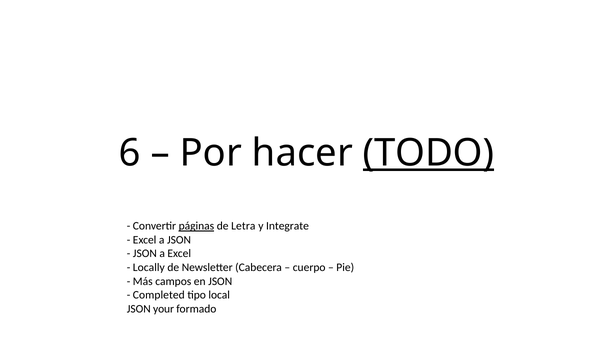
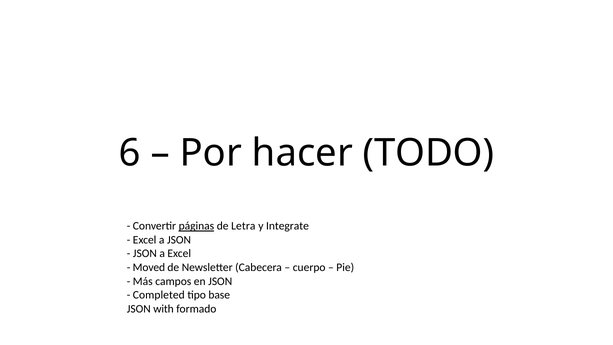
TODO underline: present -> none (429, 153)
Locally: Locally -> Moved (149, 267)
local: local -> base (219, 295)
your: your -> with (164, 309)
